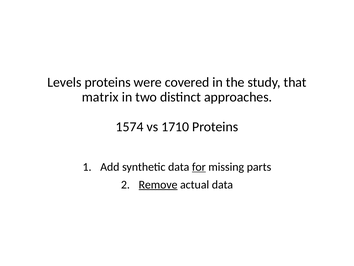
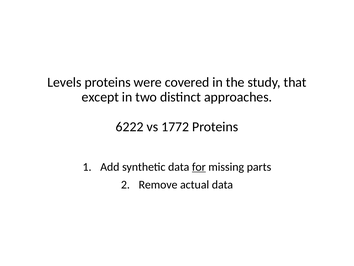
matrix: matrix -> except (100, 97)
1574: 1574 -> 6222 (130, 127)
1710: 1710 -> 1772 (175, 127)
Remove underline: present -> none (158, 184)
